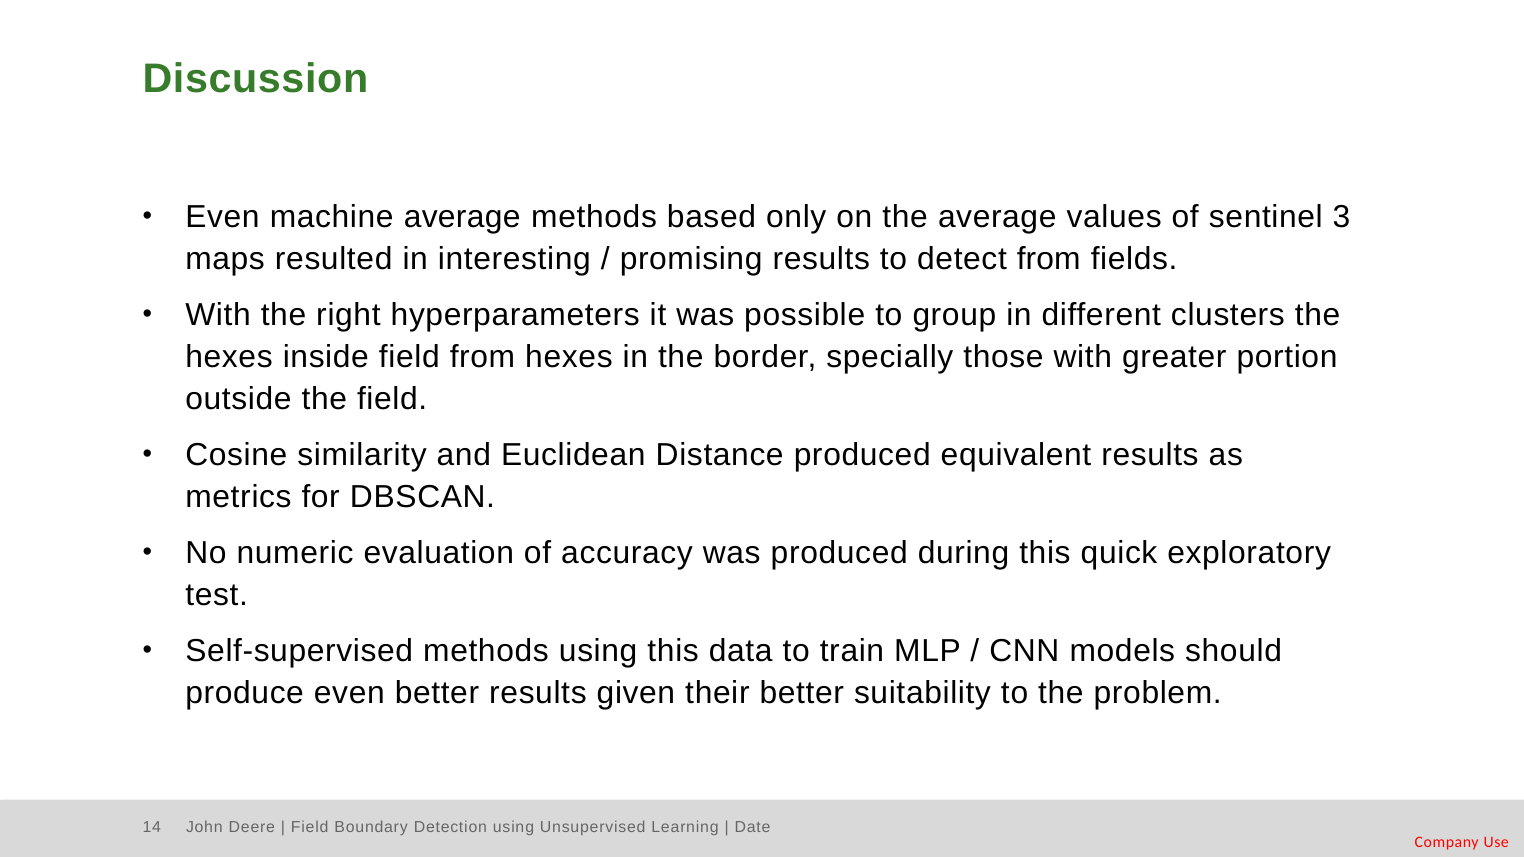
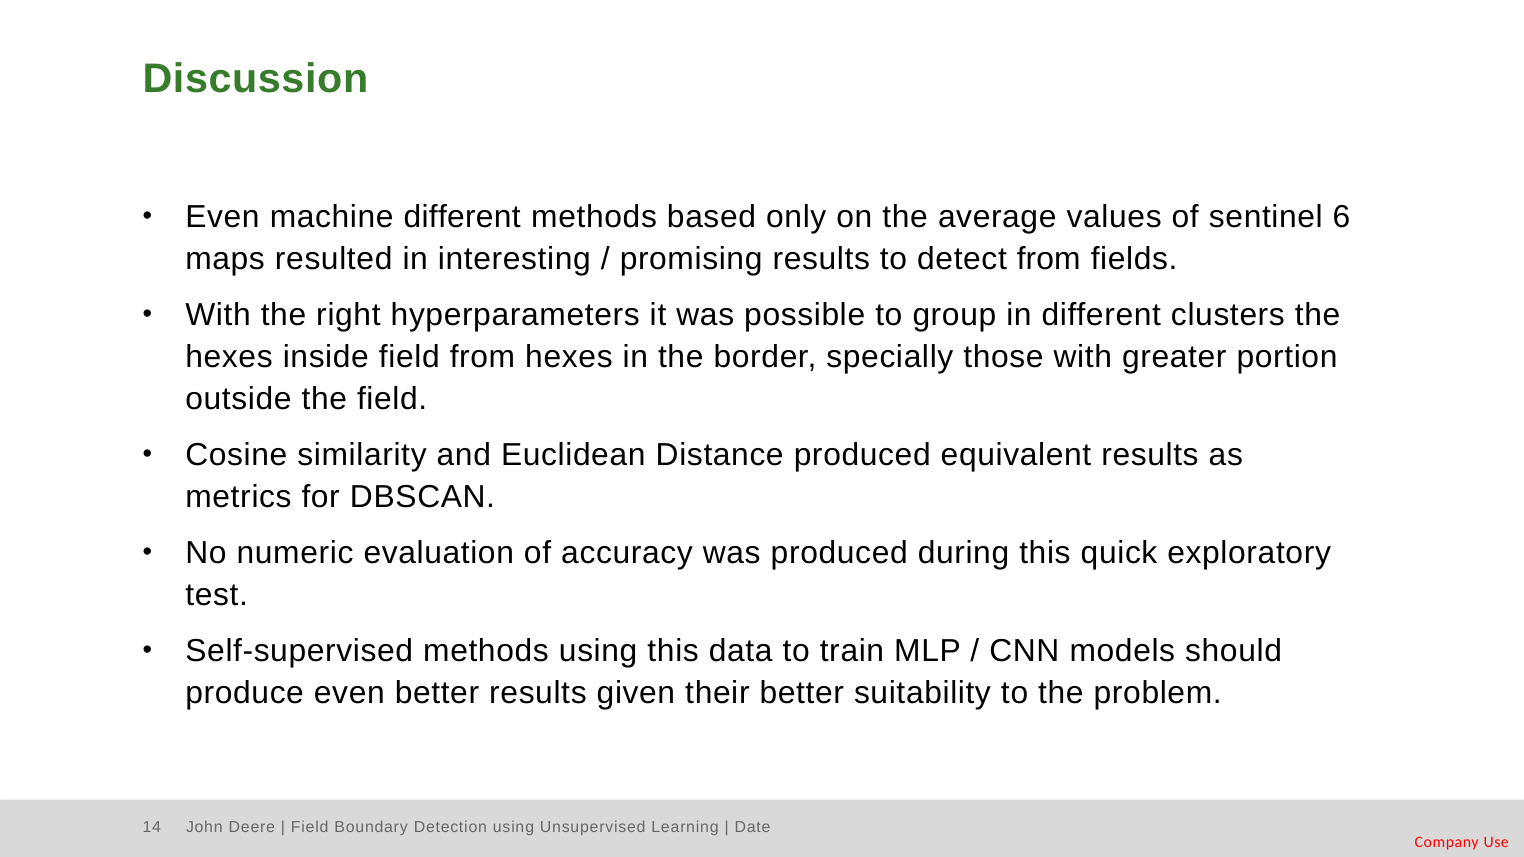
machine average: average -> different (462, 217)
3: 3 -> 6 (1342, 217)
